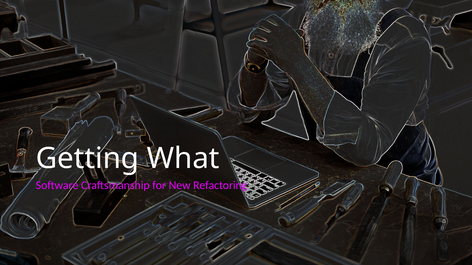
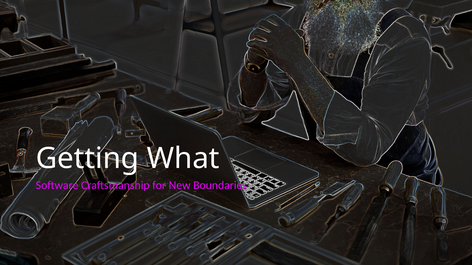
Refactoring: Refactoring -> Boundaries (220, 186)
